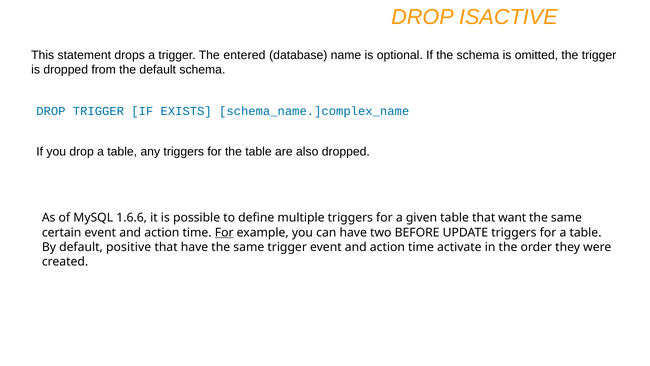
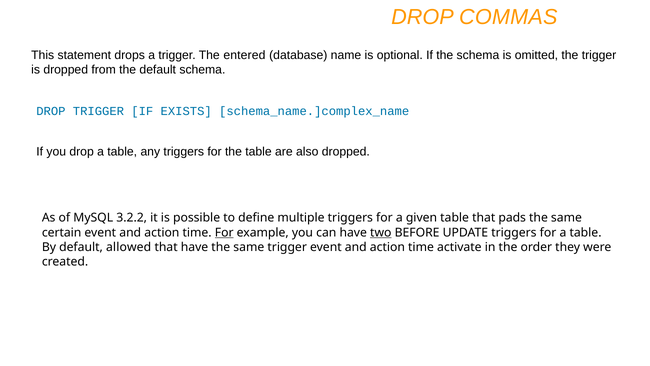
ISACTIVE: ISACTIVE -> COMMAS (508, 17)
1.6.6: 1.6.6 -> 3.2.2 (132, 218)
want: want -> pads (512, 218)
two underline: none -> present (381, 232)
positive: positive -> allowed (129, 247)
